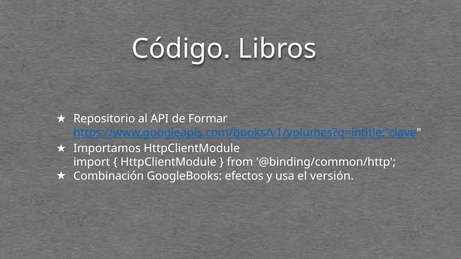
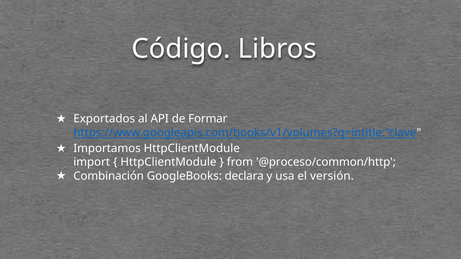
Repositorio: Repositorio -> Exportados (104, 119)
@binding/common/http: @binding/common/http -> @proceso/common/http (326, 162)
efectos: efectos -> declara (244, 176)
